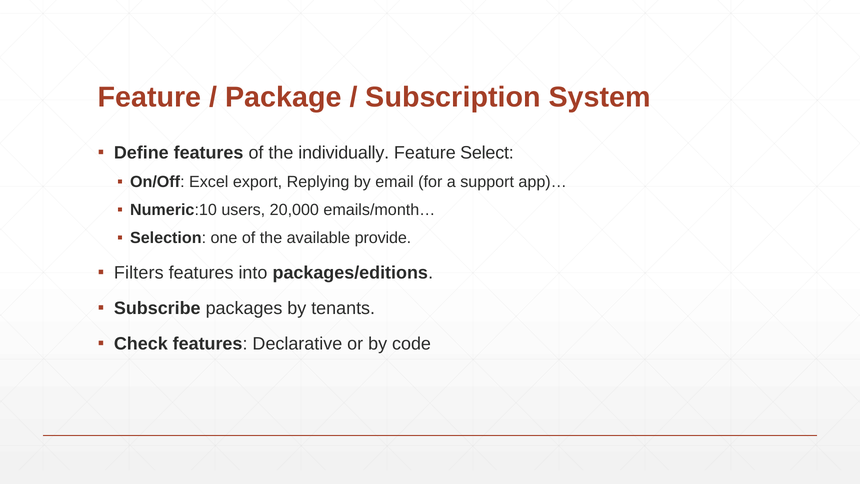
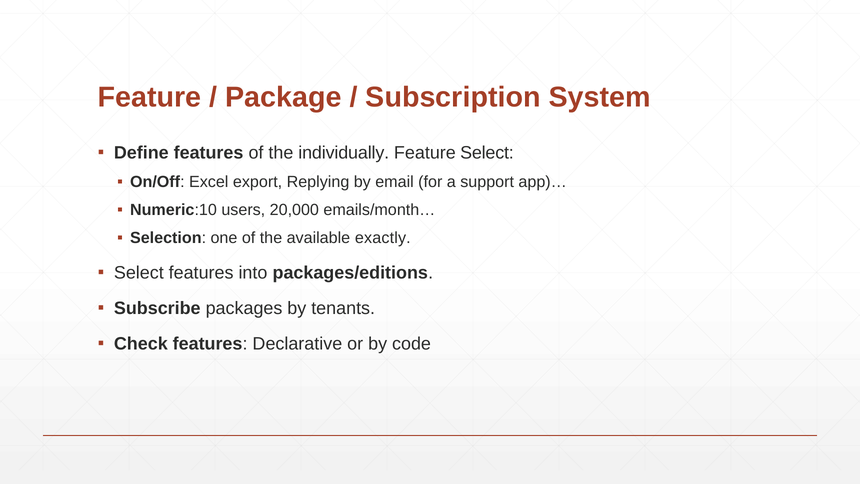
provide: provide -> exactly (383, 238)
Filters: Filters -> Select (139, 273)
